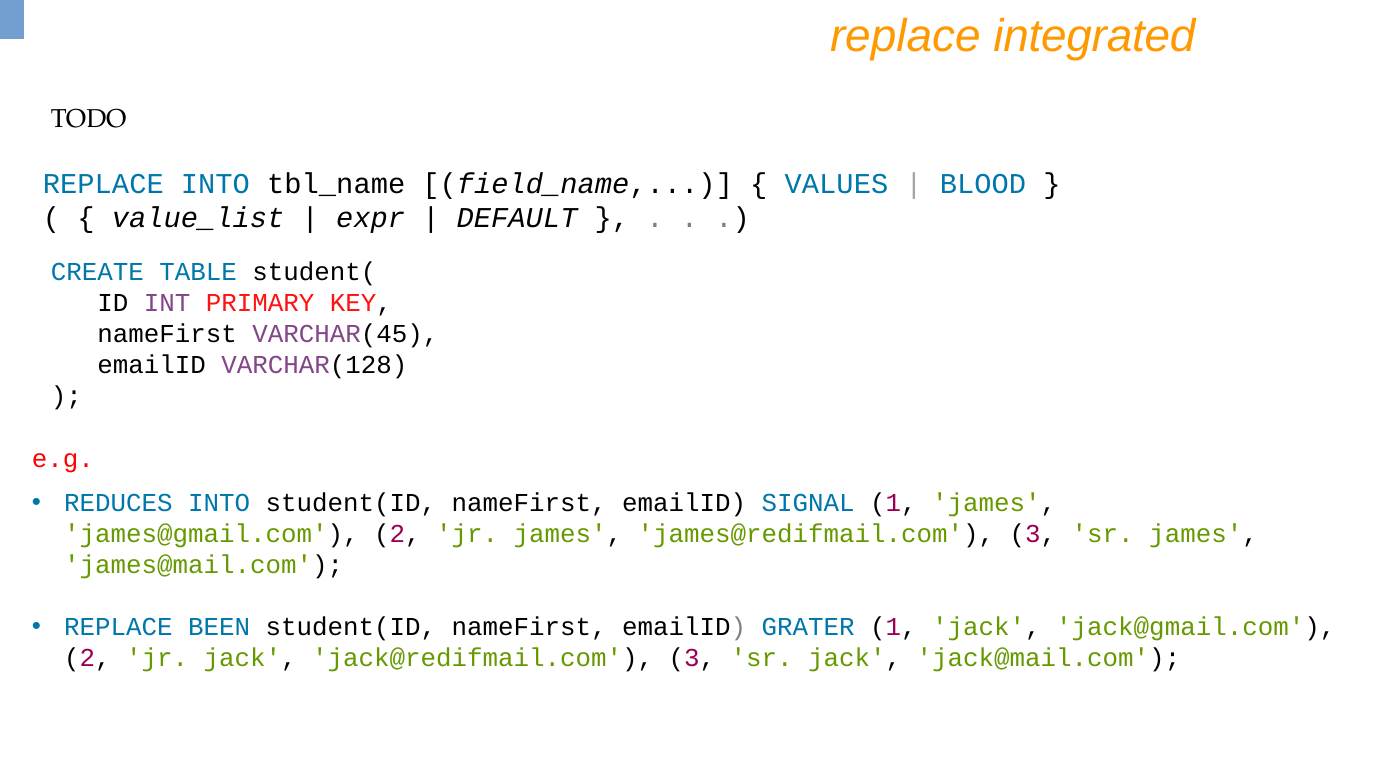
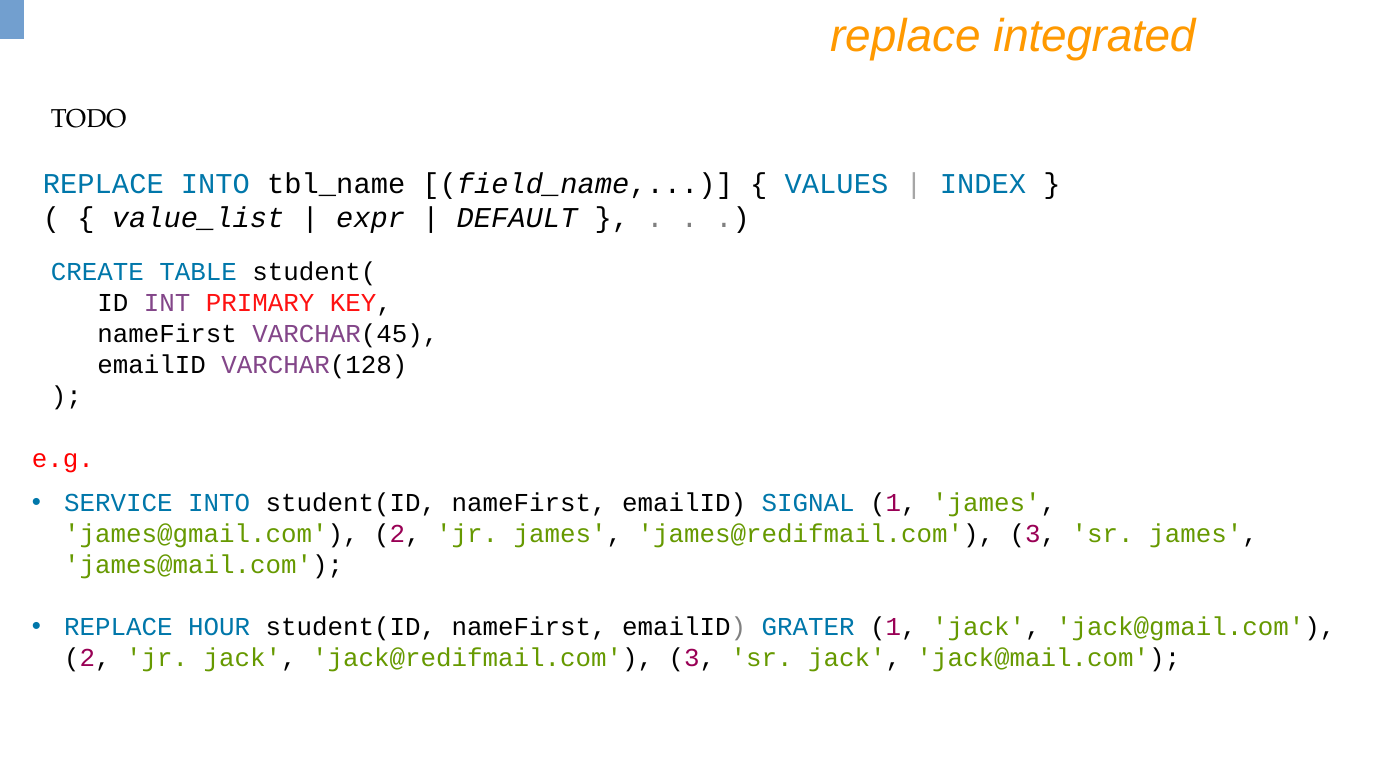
BLOOD: BLOOD -> INDEX (983, 184)
REDUCES: REDUCES -> SERVICE (118, 503)
BEEN: BEEN -> HOUR (219, 628)
